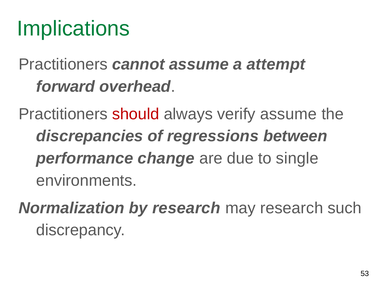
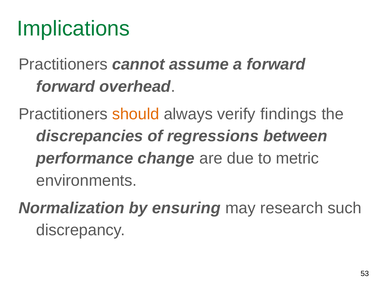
a attempt: attempt -> forward (276, 64)
should colour: red -> orange (136, 114)
verify assume: assume -> findings (288, 114)
single: single -> metric (297, 158)
by research: research -> ensuring (186, 208)
